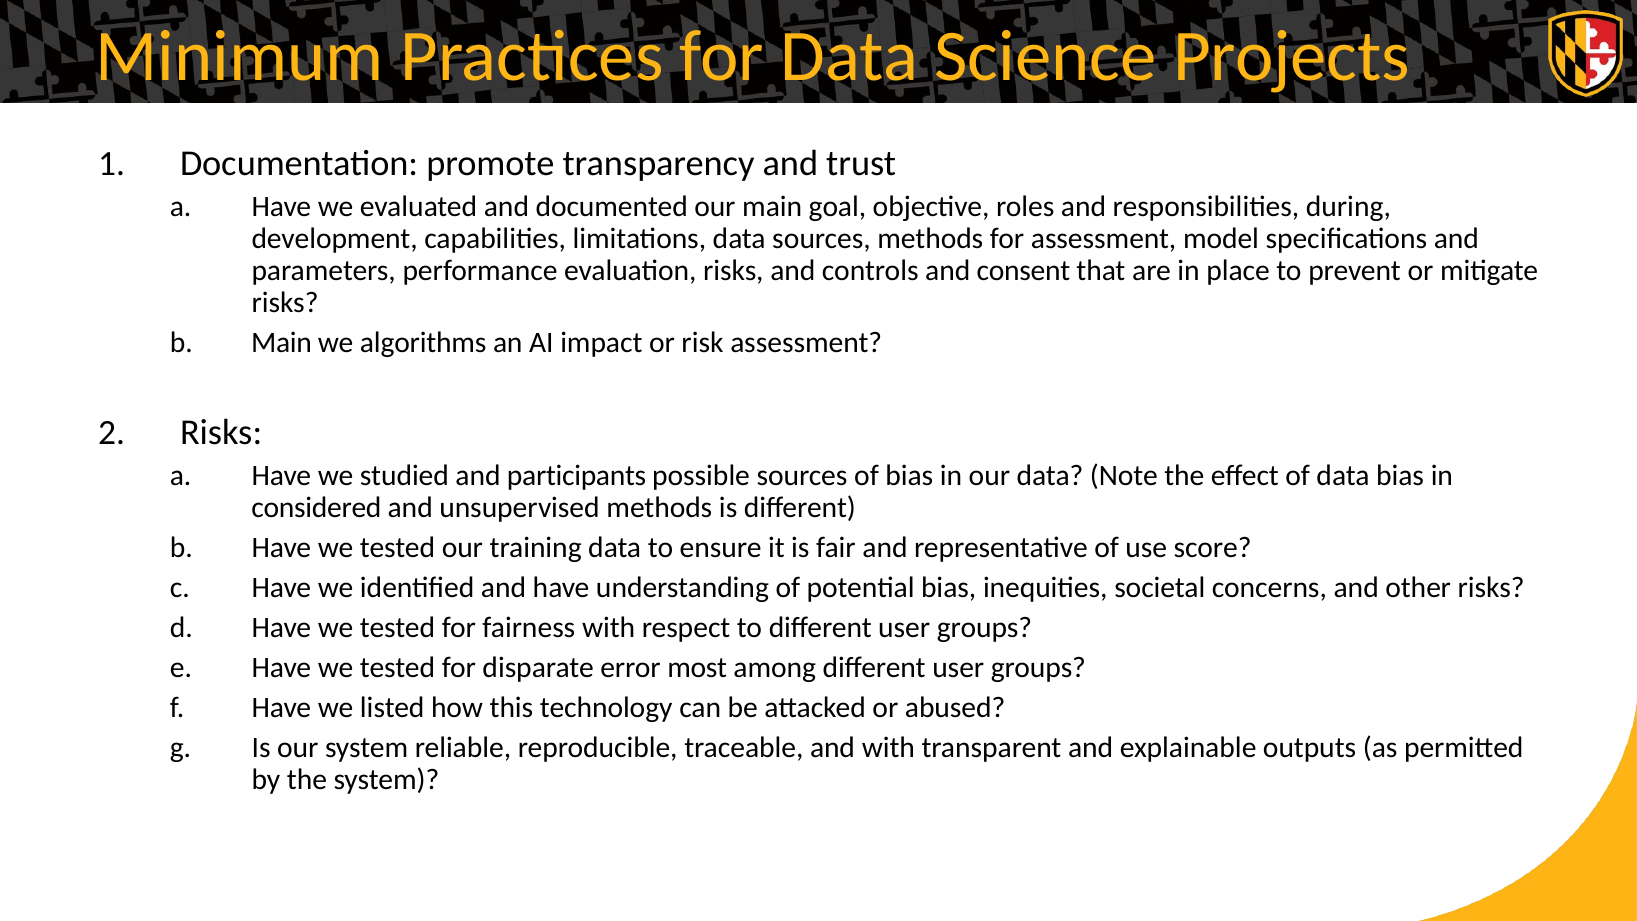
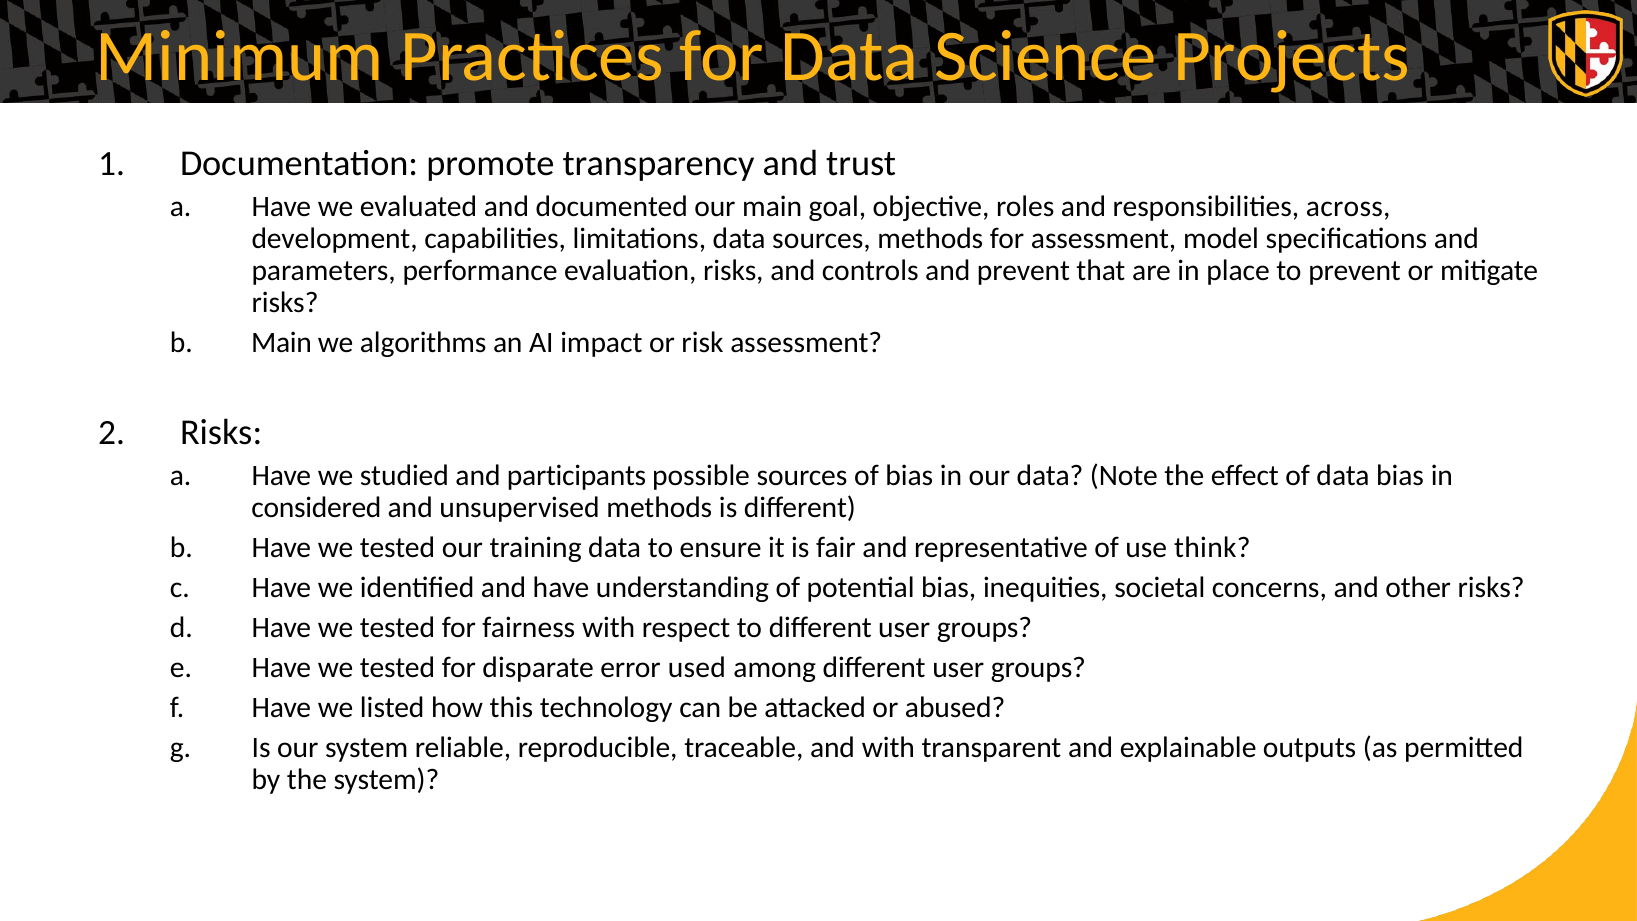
during: during -> across (1348, 207)
and consent: consent -> prevent (1023, 271)
score: score -> think (1212, 547)
most: most -> used (697, 668)
